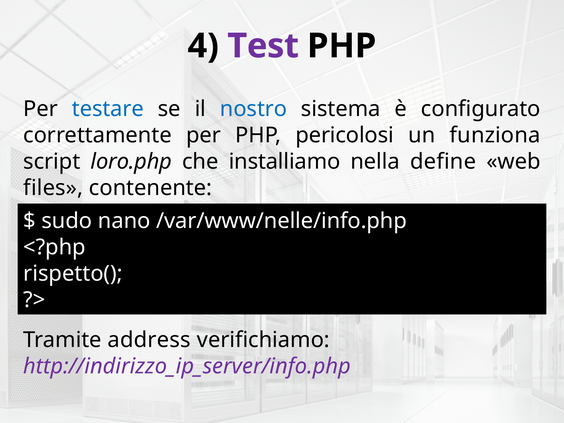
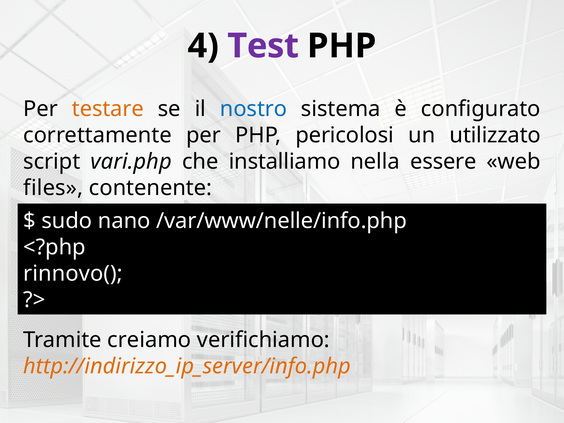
testare colour: blue -> orange (108, 109)
funziona: funziona -> utilizzato (495, 135)
loro.php: loro.php -> vari.php (131, 162)
define: define -> essere (443, 162)
rispetto(: rispetto( -> rinnovo( (73, 274)
address: address -> creiamo (149, 340)
http://indirizzo_ip_server/info.php colour: purple -> orange (187, 366)
